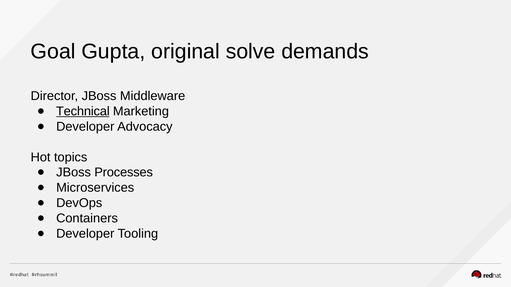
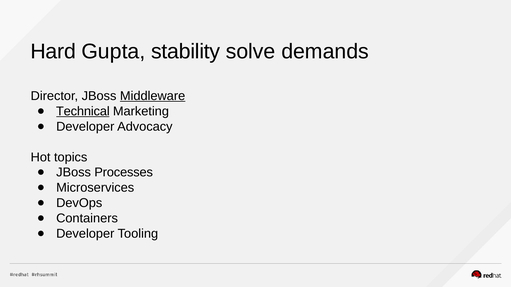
Goal: Goal -> Hard (53, 52)
original: original -> stability (186, 52)
Middleware underline: none -> present (153, 96)
